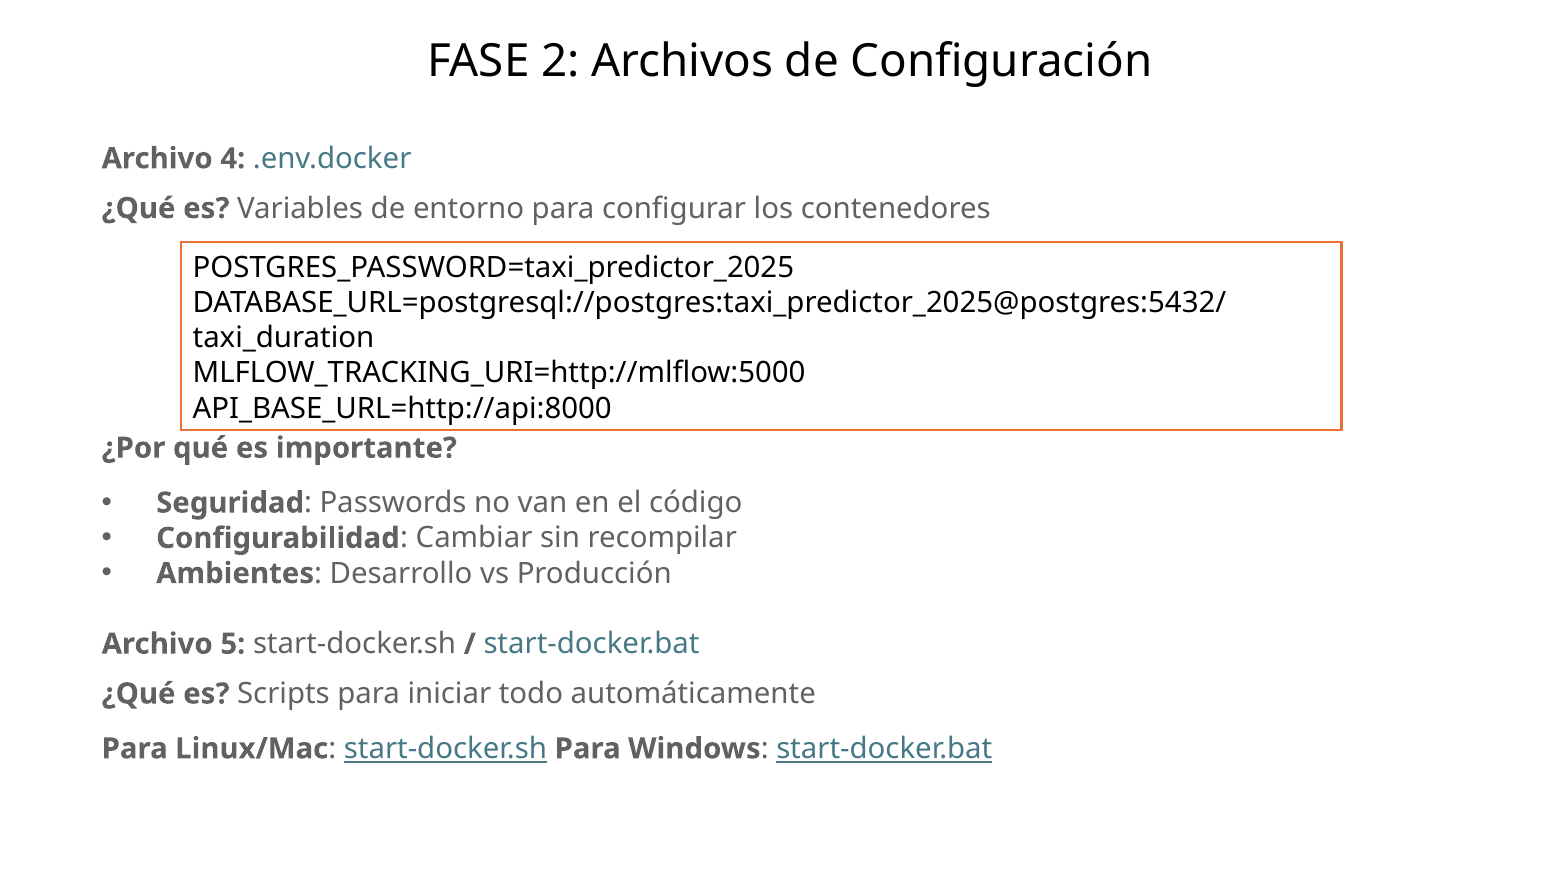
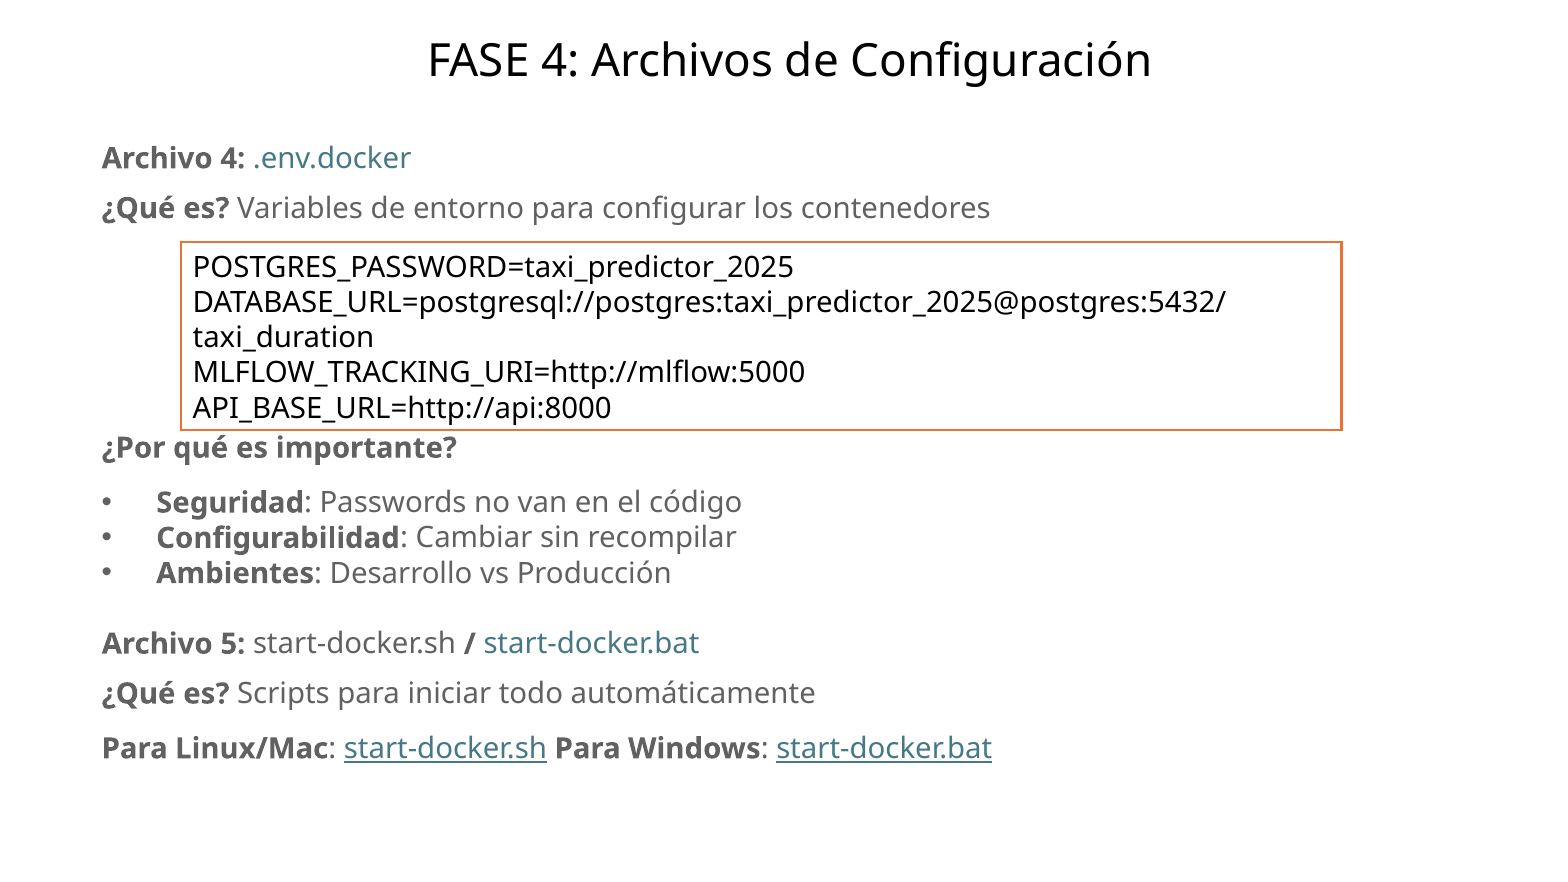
FASE 2: 2 -> 4 (560, 62)
